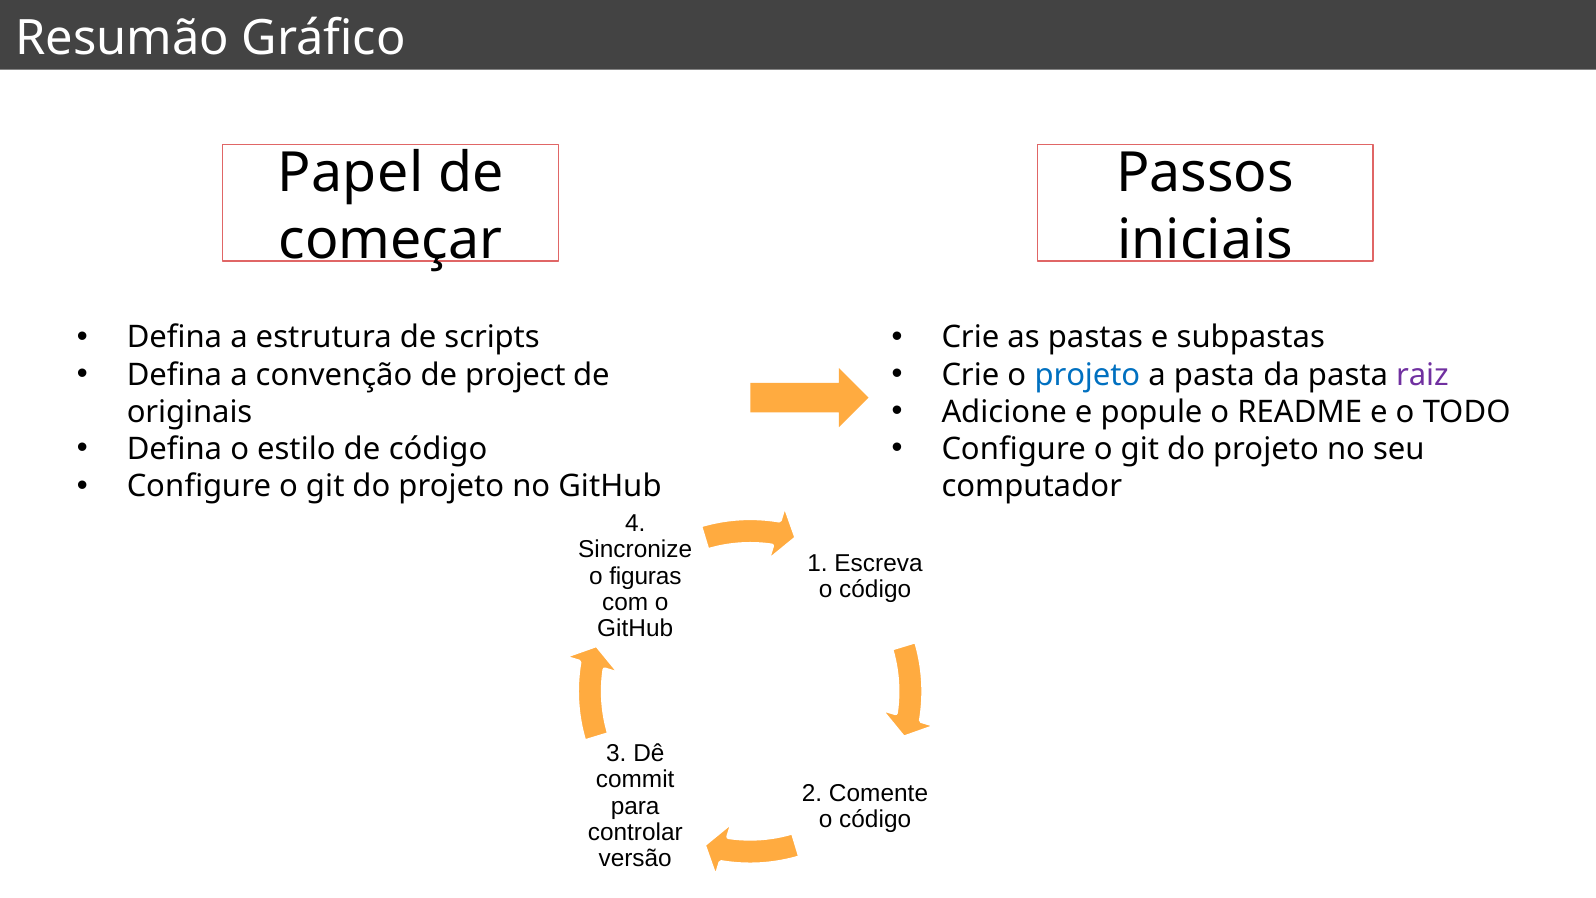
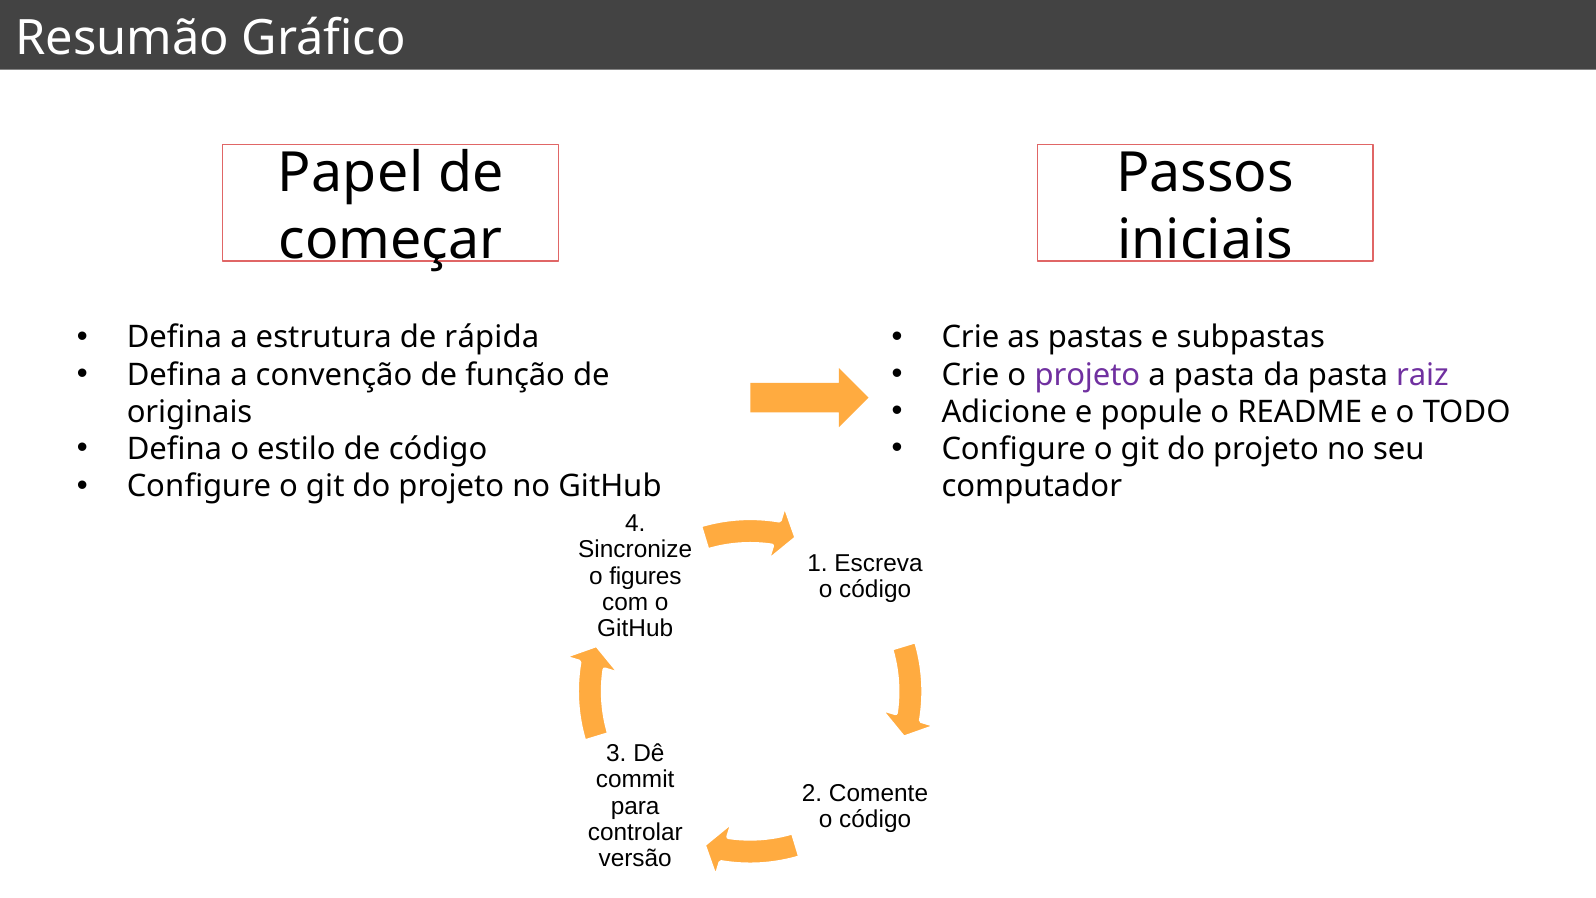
scripts: scripts -> rápida (492, 337)
project: project -> função (515, 375)
projeto colour: blue -> purple (1087, 375)
figuras: figuras -> figures (645, 576)
